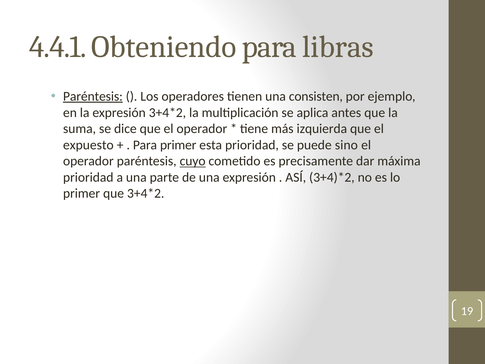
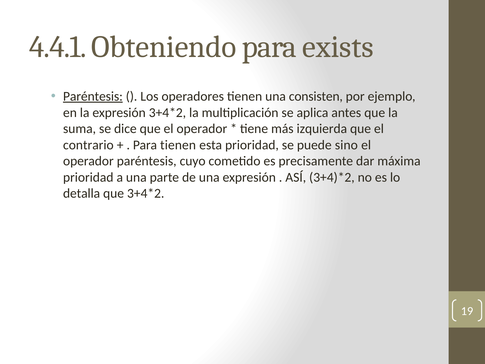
libras: libras -> exists (338, 47)
expuesto: expuesto -> contrario (88, 145)
Para primer: primer -> tienen (178, 145)
cuyo underline: present -> none (193, 161)
primer: primer -> detalla (82, 193)
